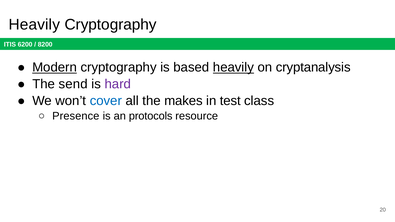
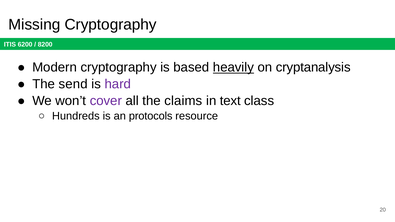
Heavily: Heavily -> Missing (34, 24)
Modern underline: present -> none (55, 67)
cover colour: blue -> purple (106, 101)
makes: makes -> claims (183, 101)
test: test -> text (230, 101)
Presence: Presence -> Hundreds (76, 116)
